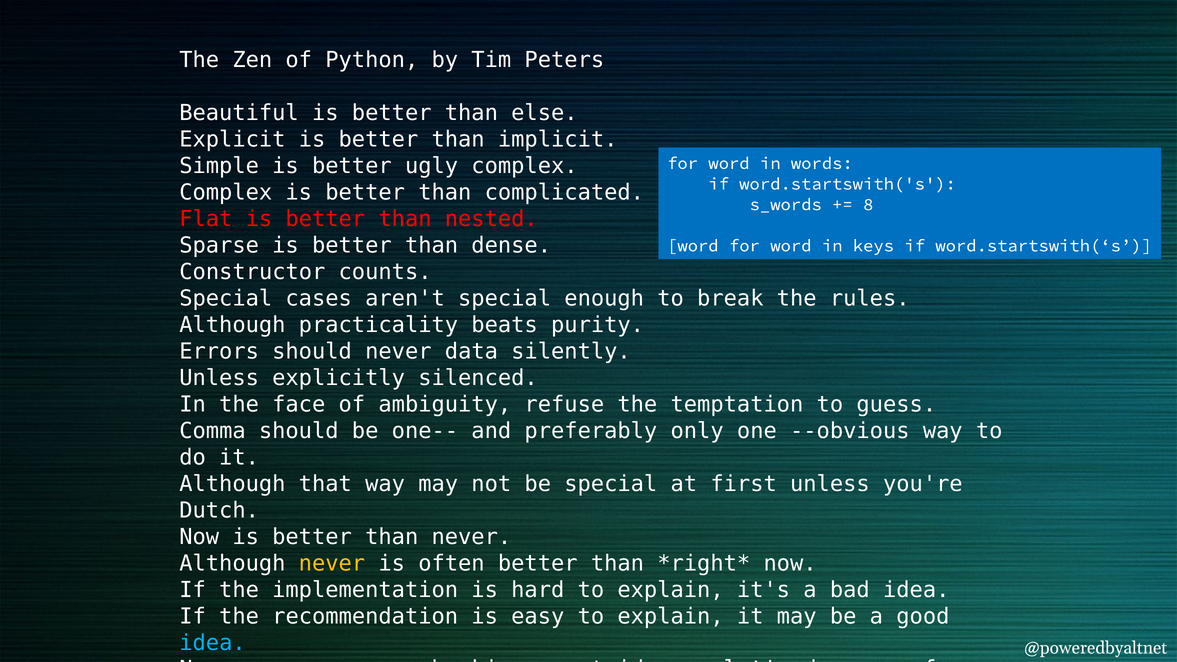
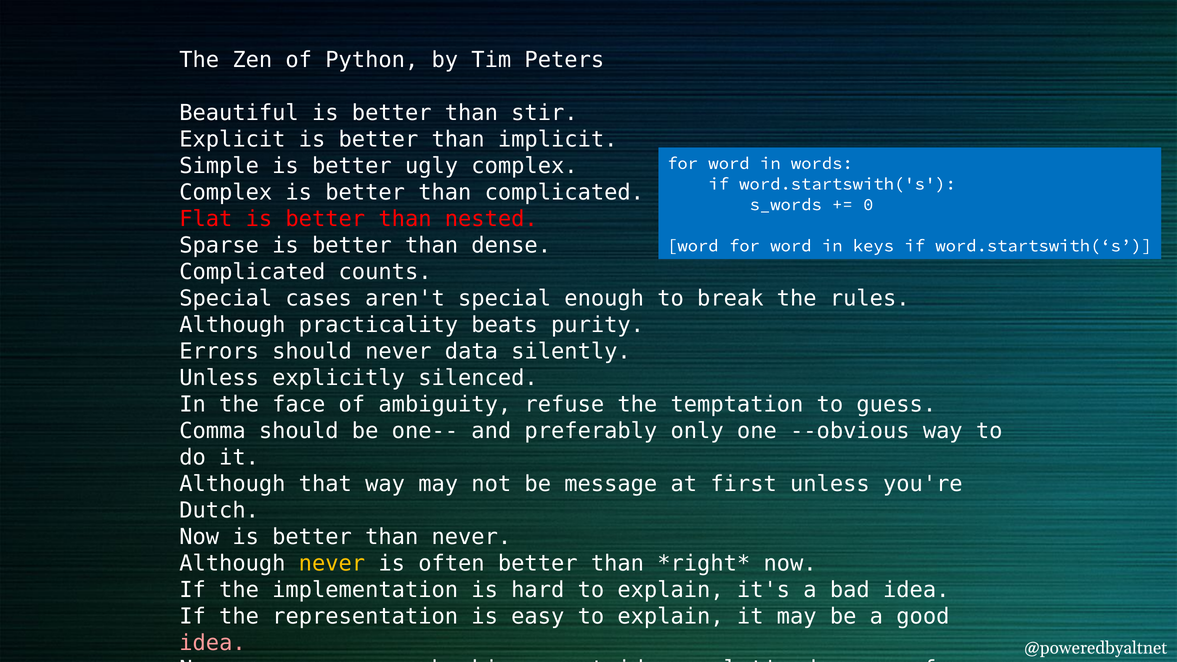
else: else -> stir (544, 113)
8: 8 -> 0 (868, 204)
Constructor: Constructor -> Complicated (252, 272)
be special: special -> message (611, 484)
recommendation: recommendation -> representation (365, 616)
idea colour: light blue -> pink (213, 643)
